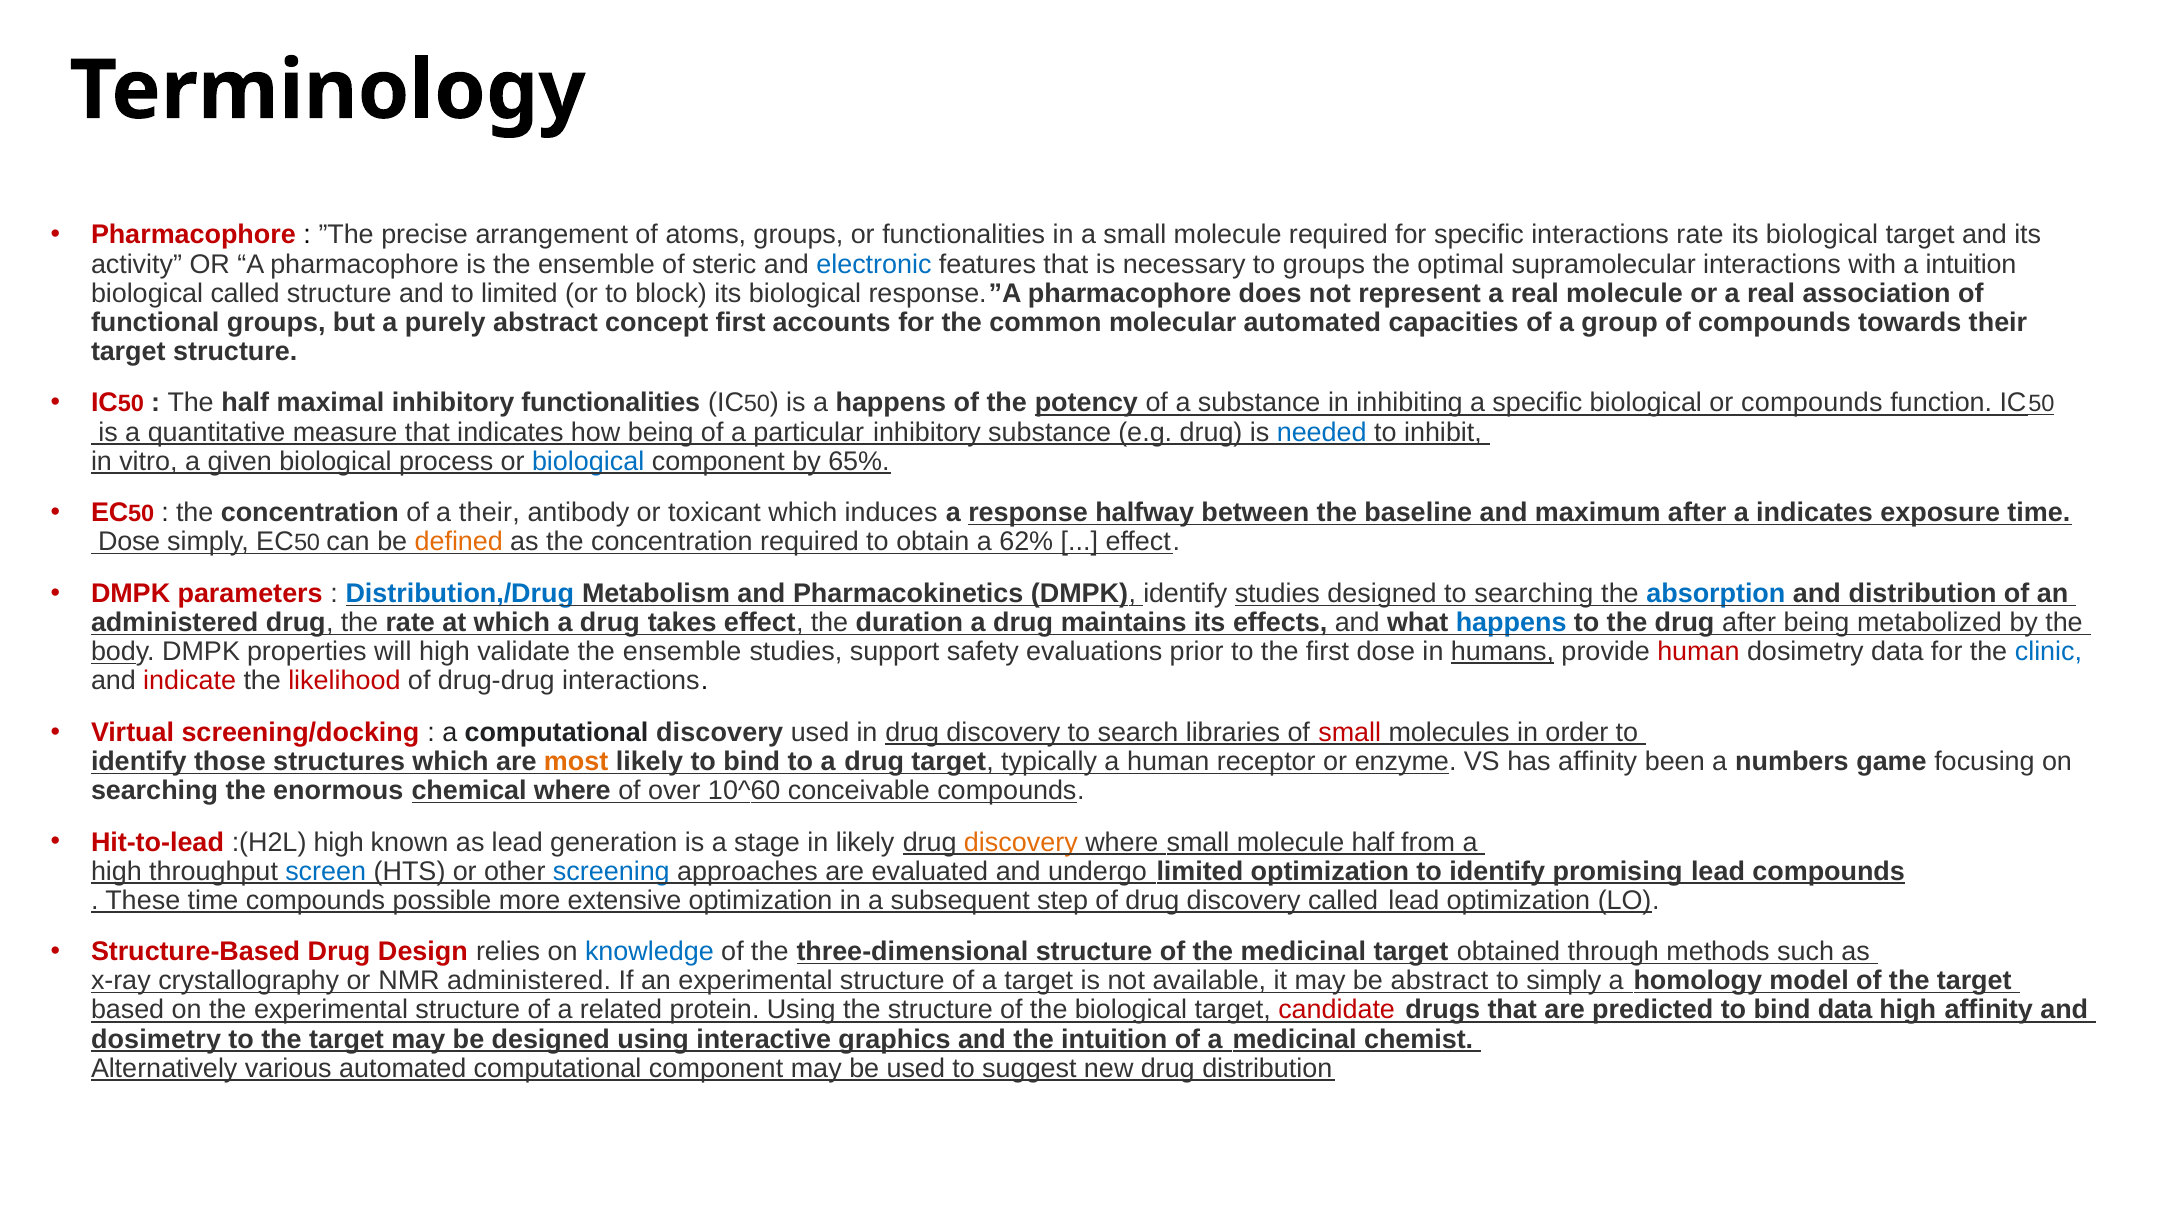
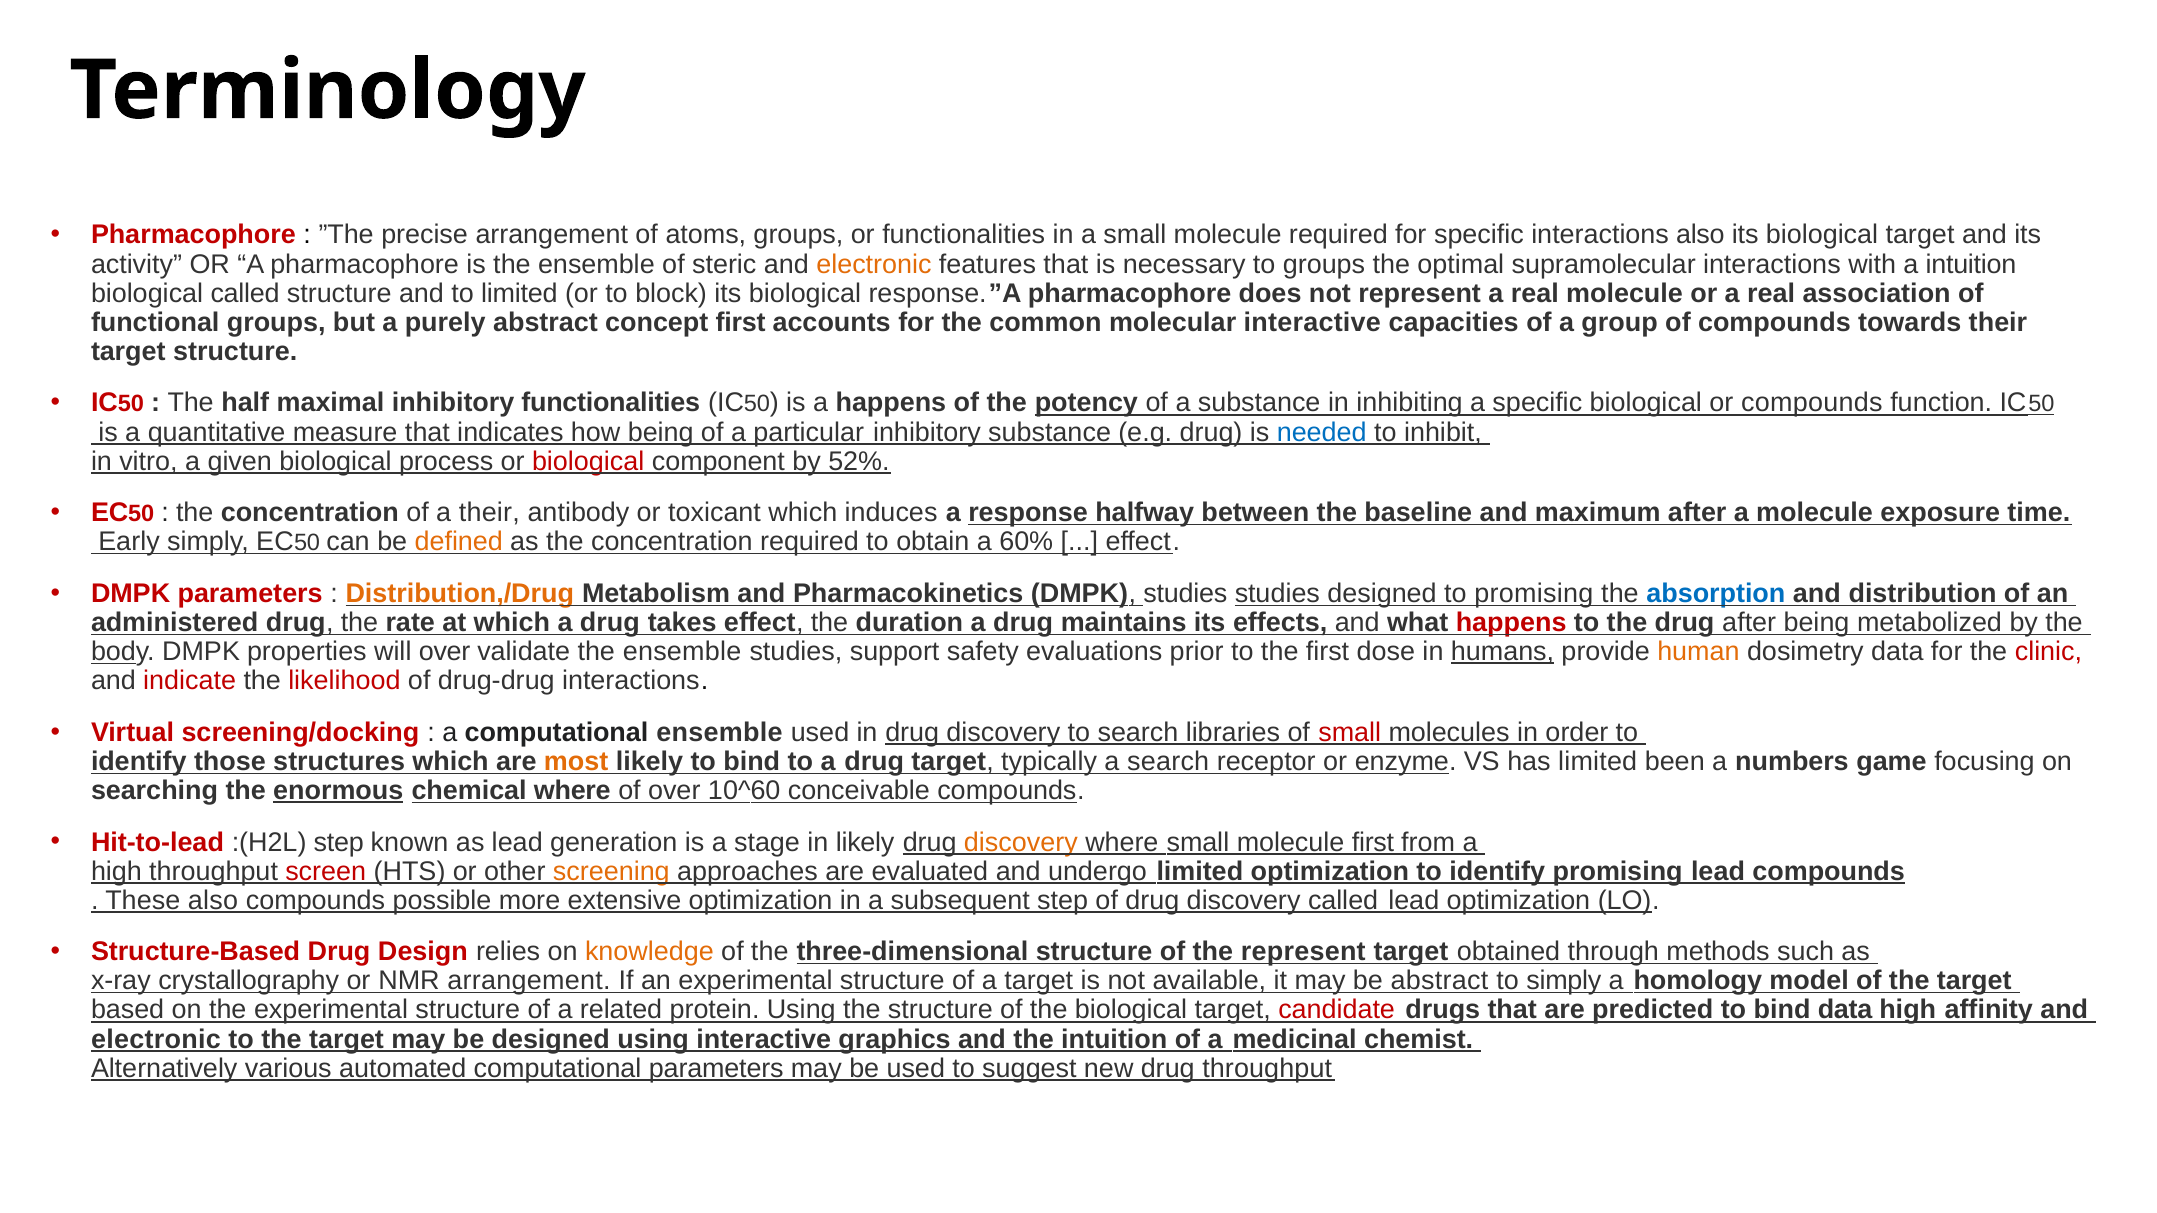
interactions rate: rate -> also (1700, 235)
electronic colour: blue -> orange (874, 264)
molecular automated: automated -> interactive (1312, 322)
biological colour: blue -> red (588, 461)
65%: 65% -> 52% (859, 461)
a indicates: indicates -> molecule (1815, 513)
Dose: Dose -> Early (129, 542)
62%: 62% -> 60% (1026, 542)
Distribution,/Drug colour: blue -> orange (460, 594)
DMPK identify: identify -> studies (1185, 594)
to searching: searching -> promising (1534, 594)
happens colour: blue -> red (1511, 623)
will high: high -> over (445, 652)
human colour: red -> orange (1698, 652)
clinic colour: blue -> red (2048, 652)
computational discovery: discovery -> ensemble (720, 733)
a human: human -> search (1168, 762)
has affinity: affinity -> limited (1598, 762)
enormous underline: none -> present (338, 791)
:(H2L high: high -> step (339, 842)
molecule half: half -> first (1373, 842)
screen colour: blue -> red (326, 871)
screening colour: blue -> orange (611, 871)
These time: time -> also (213, 901)
knowledge colour: blue -> orange (649, 952)
the medicinal: medicinal -> represent (1303, 952)
NMR administered: administered -> arrangement (529, 981)
dosimetry: dosimetry -> electronic (156, 1039)
computational component: component -> parameters (716, 1069)
drug distribution: distribution -> throughput (1267, 1069)
